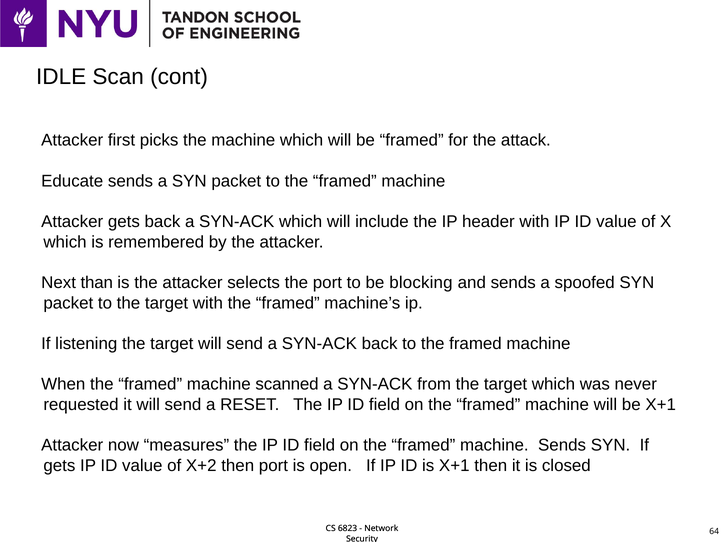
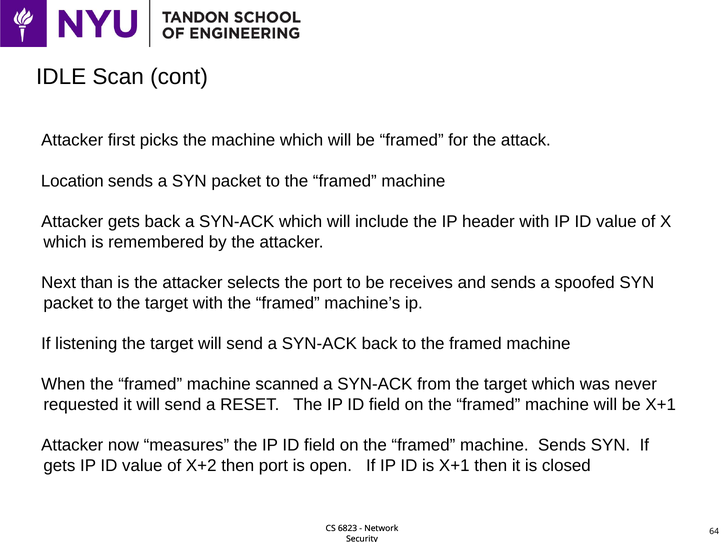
Educate: Educate -> Location (72, 181)
blocking: blocking -> receives (421, 282)
